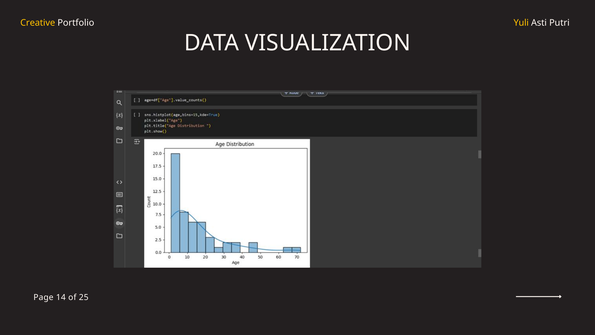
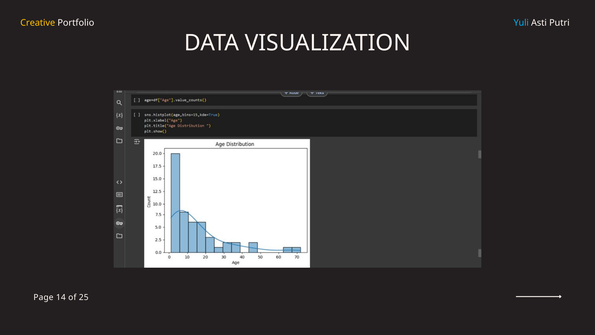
Yuli colour: yellow -> light blue (521, 23)
